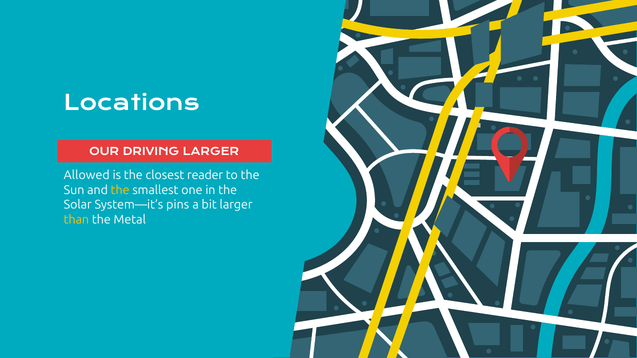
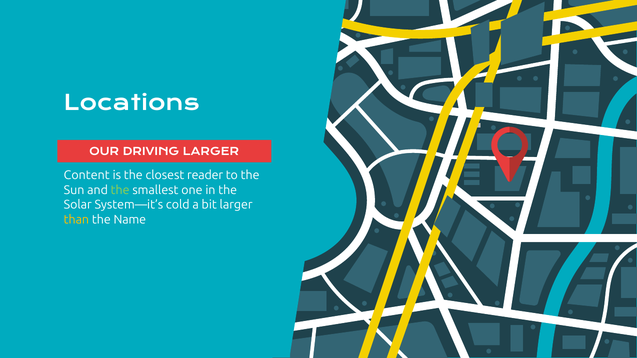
Allowed: Allowed -> Content (87, 175)
the colour: yellow -> light green (120, 190)
pins: pins -> cold (178, 205)
Metal: Metal -> Name (130, 220)
